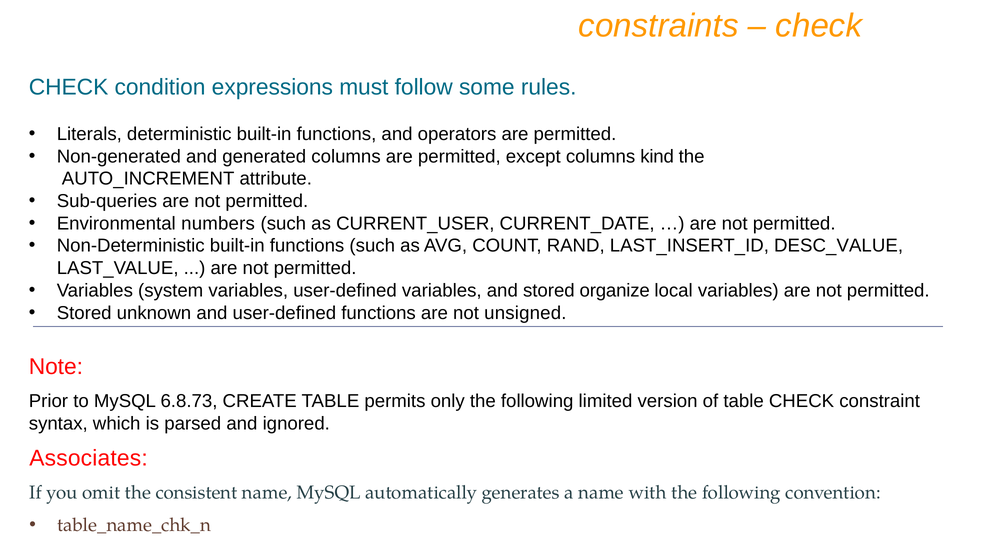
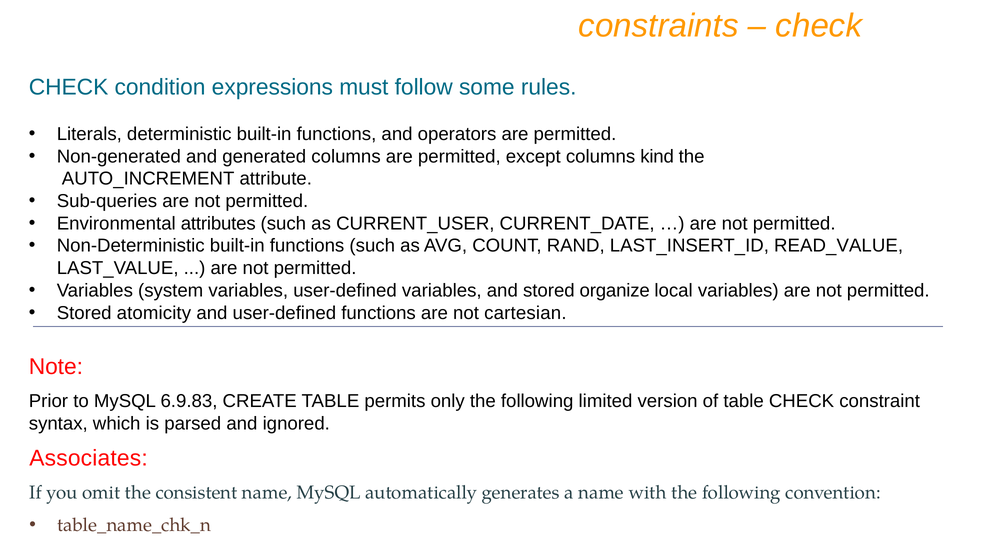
numbers: numbers -> attributes (218, 224)
DESC_VALUE: DESC_VALUE -> READ_VALUE (839, 246)
unknown: unknown -> atomicity (154, 313)
unsigned: unsigned -> cartesian (525, 313)
6.8.73: 6.8.73 -> 6.9.83 (189, 401)
